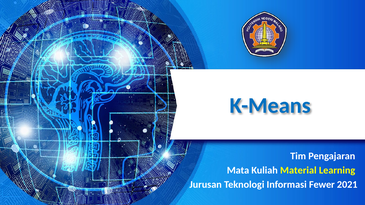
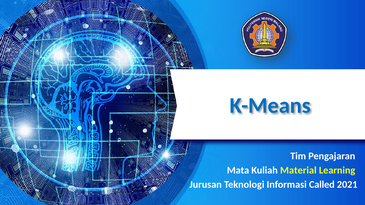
Fewer: Fewer -> Called (322, 185)
